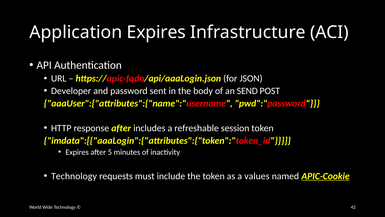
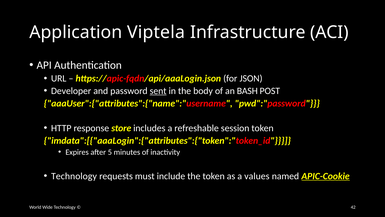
Application Expires: Expires -> Viptela (156, 32)
sent underline: none -> present (158, 91)
SEND: SEND -> BASH (247, 91)
response after: after -> store (121, 128)
